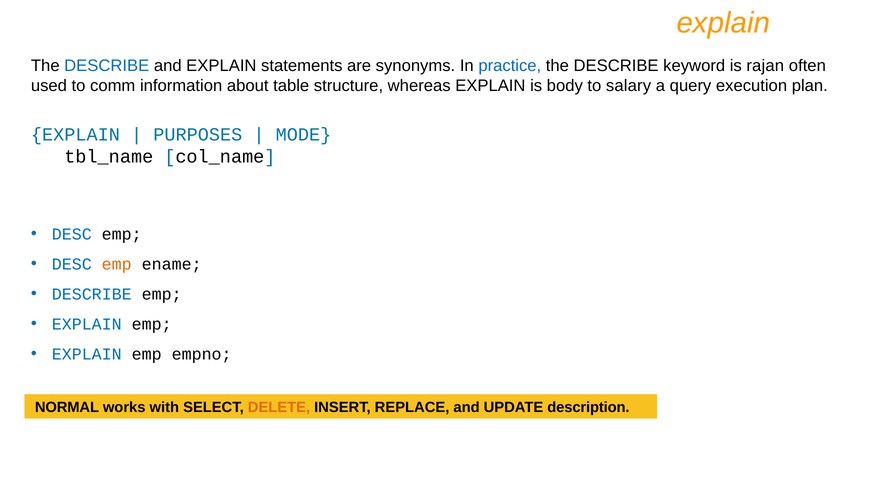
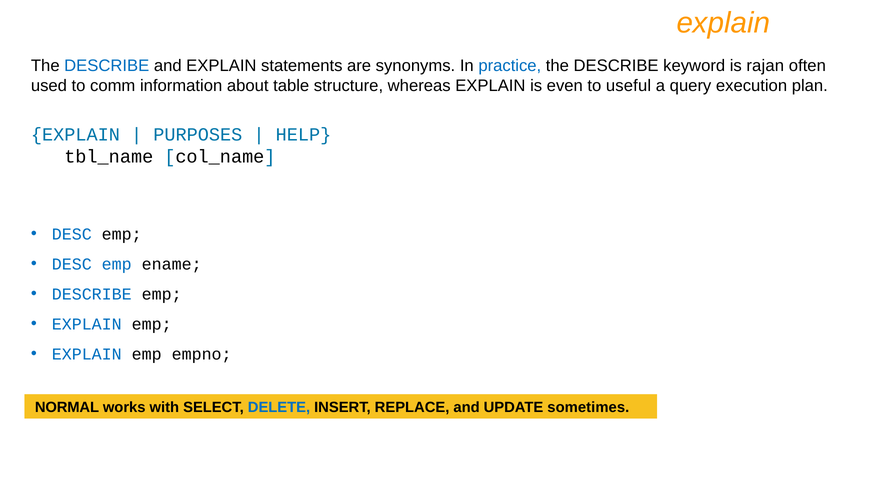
body: body -> even (565, 86)
salary: salary -> useful (629, 86)
MODE: MODE -> HELP (303, 134)
emp colour: orange -> blue (117, 264)
DELETE colour: orange -> blue (279, 407)
description: description -> sometimes (588, 407)
